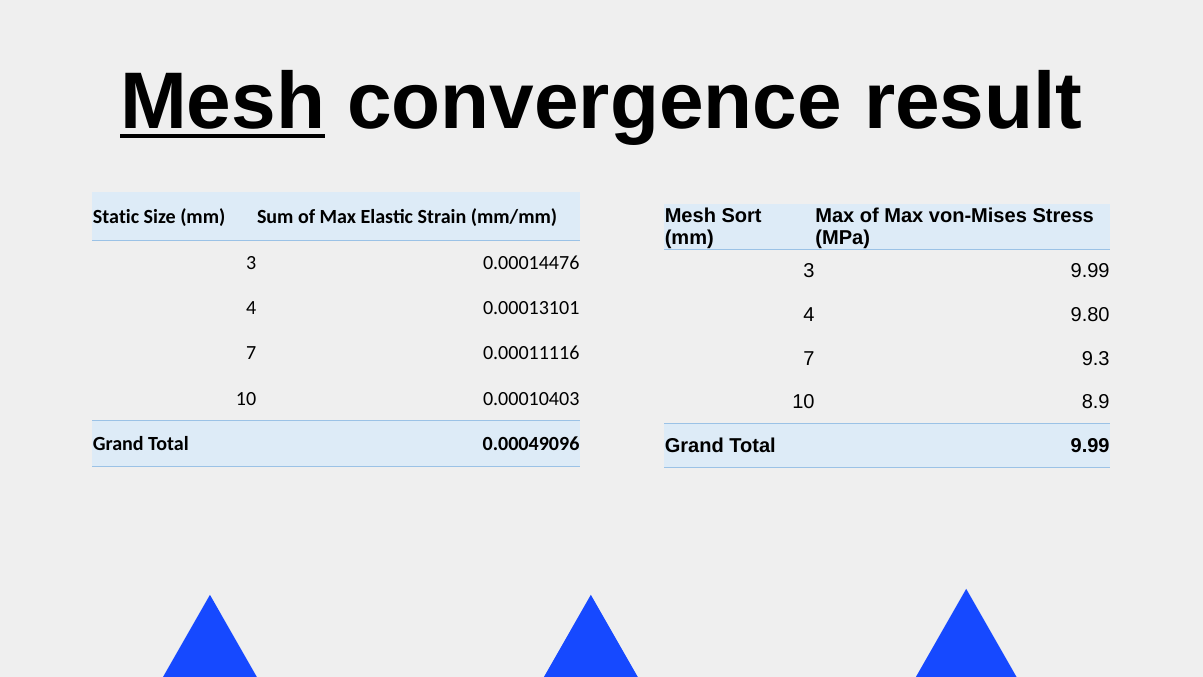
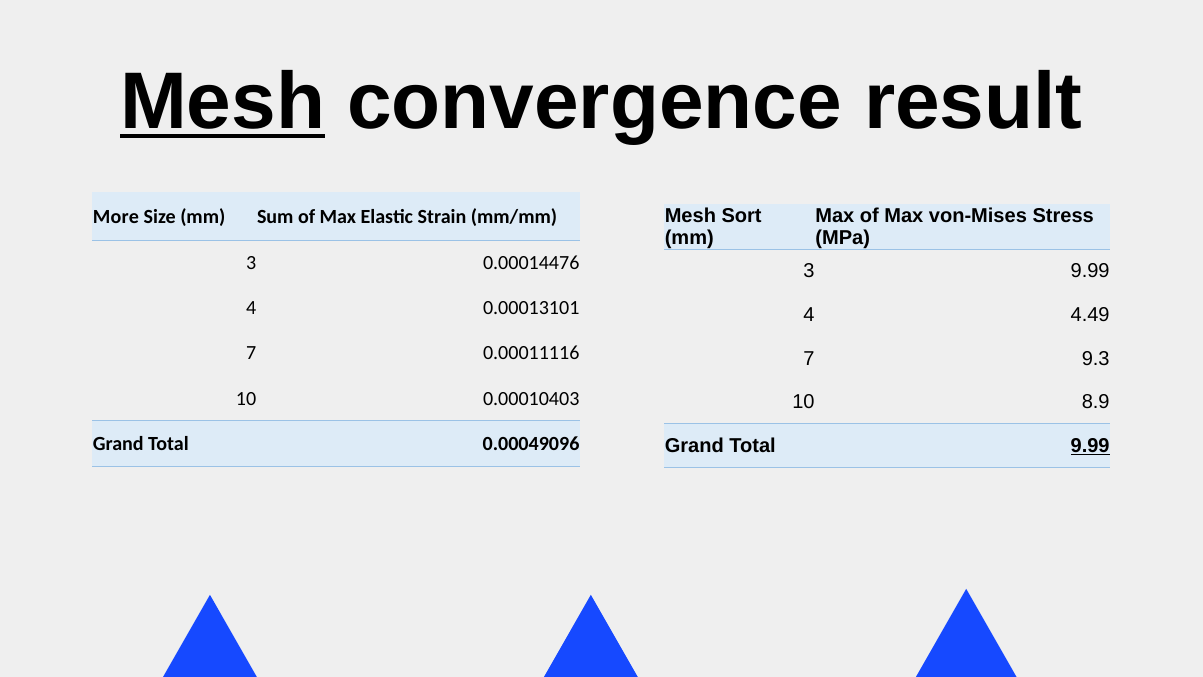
Static: Static -> More (116, 216)
9.80: 9.80 -> 4.49 (1090, 315)
9.99 underline: none -> present (1090, 446)
